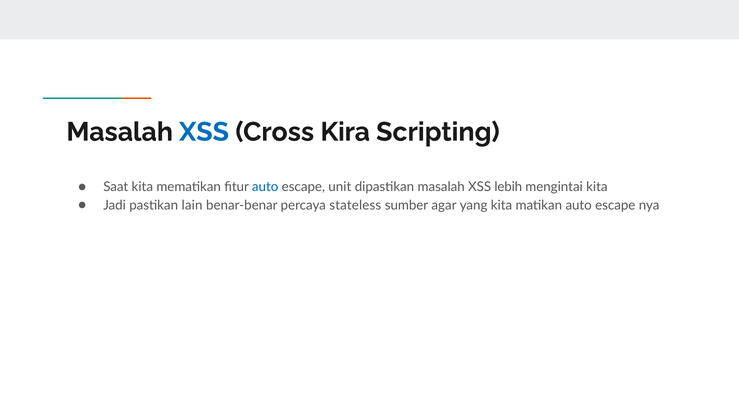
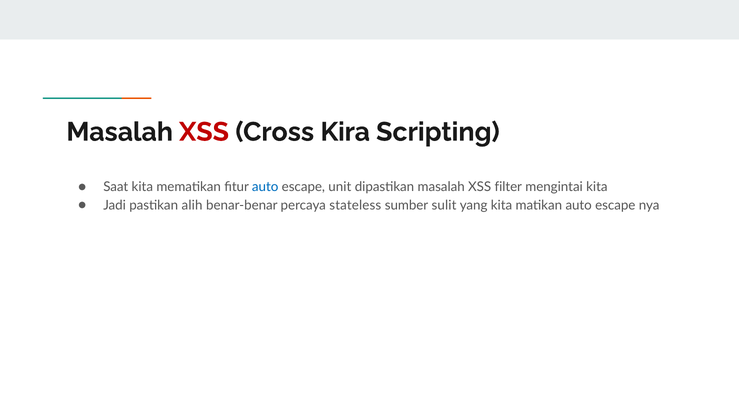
XSS colour: blue -> red (204, 132)
lebih: lebih -> filter (508, 187)
lain: lain -> alih (192, 205)
agar: agar -> sulit (444, 205)
